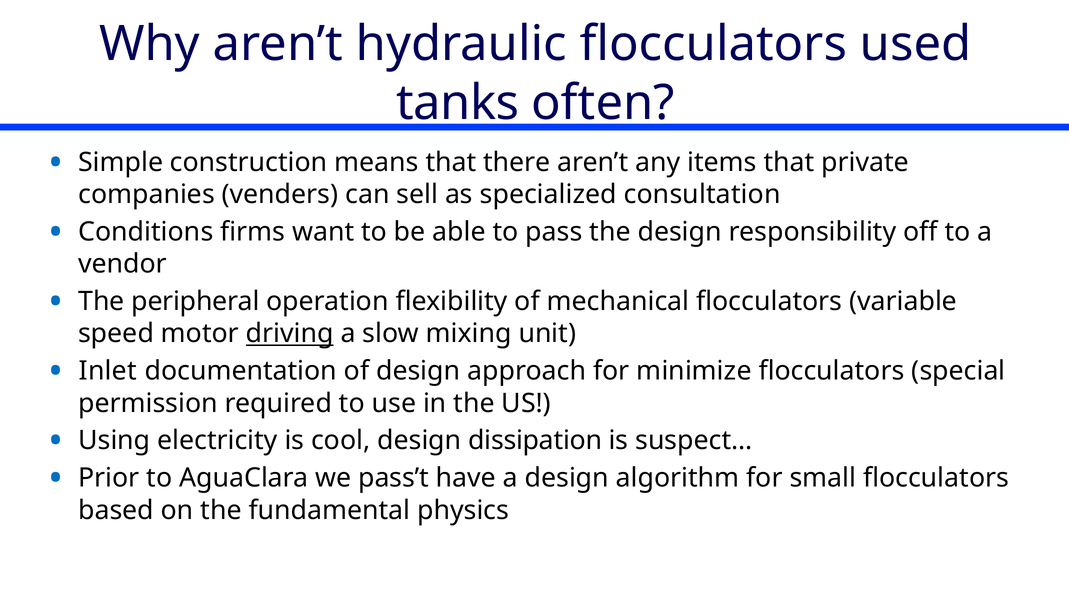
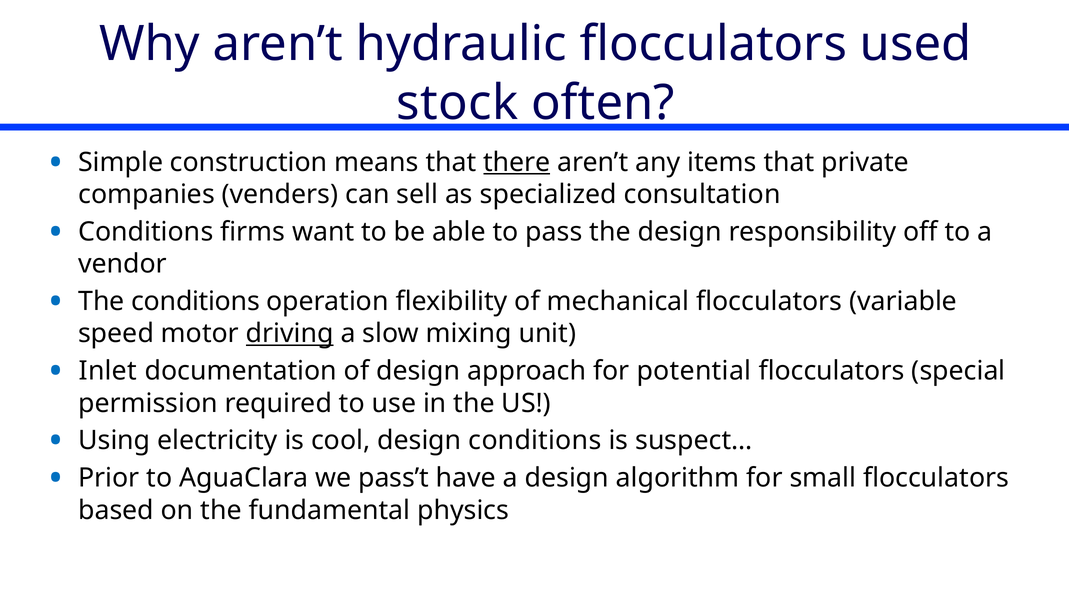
tanks: tanks -> stock (457, 103)
there underline: none -> present (517, 162)
The peripheral: peripheral -> conditions (196, 301)
minimize: minimize -> potential (694, 371)
design dissipation: dissipation -> conditions (535, 440)
